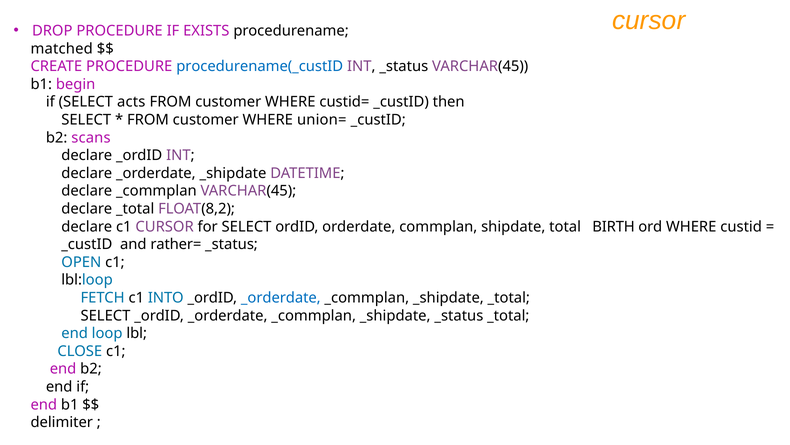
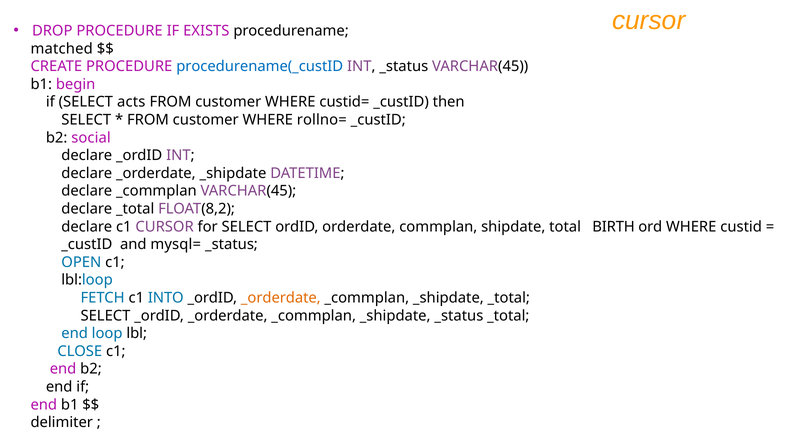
union=: union= -> rollno= (322, 120)
scans: scans -> social (91, 137)
rather=: rather= -> mysql= (176, 244)
_orderdate colour: blue -> orange (281, 297)
